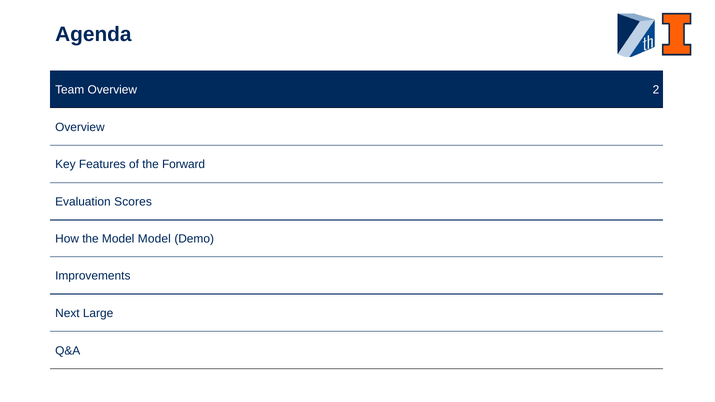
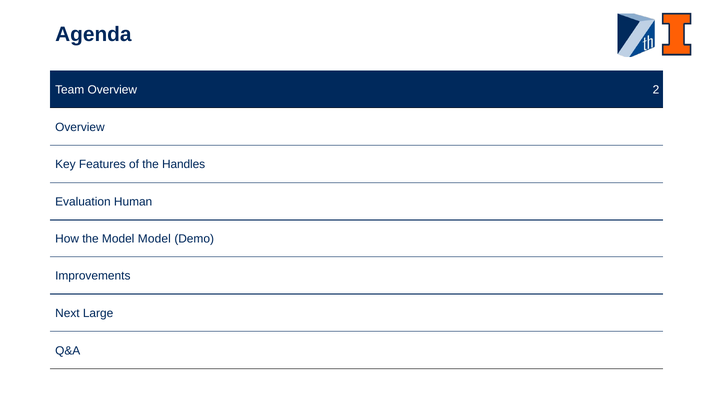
Forward: Forward -> Handles (184, 165)
Scores: Scores -> Human (133, 202)
